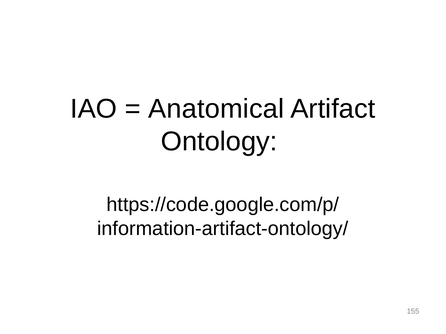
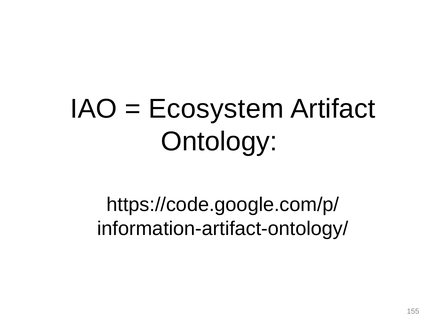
Anatomical: Anatomical -> Ecosystem (216, 109)
